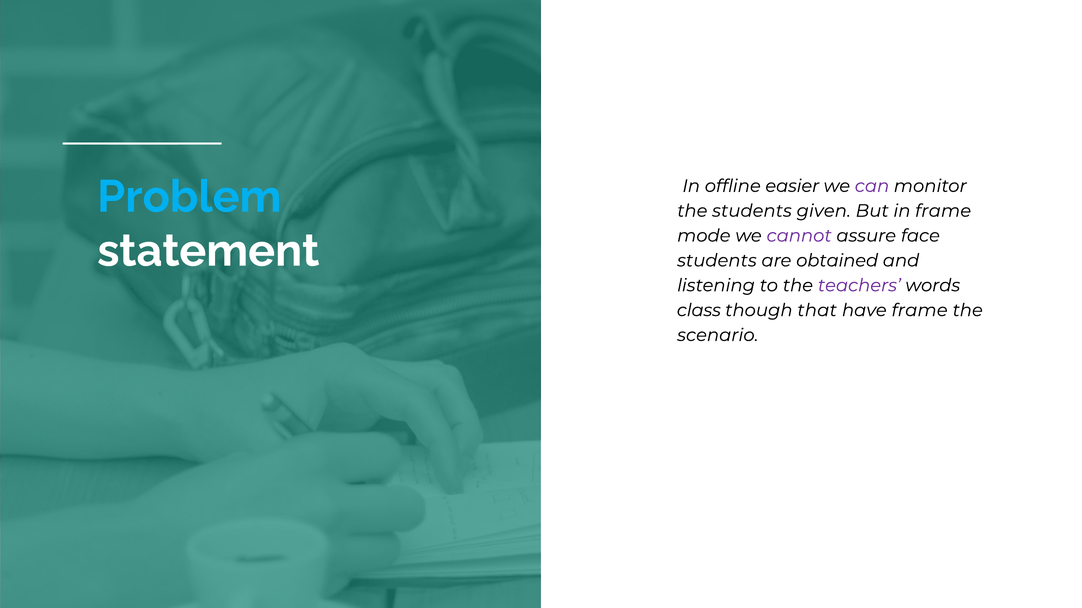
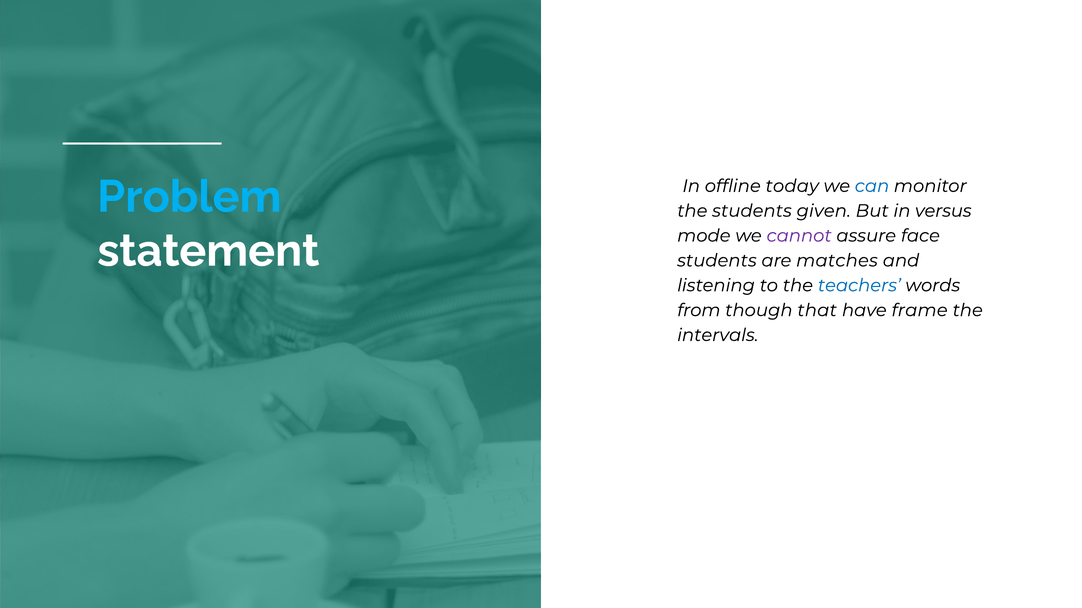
easier: easier -> today (792, 186)
can colour: purple -> blue (872, 186)
in frame: frame -> versus (943, 211)
obtained: obtained -> matches (837, 261)
teachers colour: purple -> blue (859, 286)
class: class -> from (699, 311)
scenario: scenario -> intervals (718, 335)
